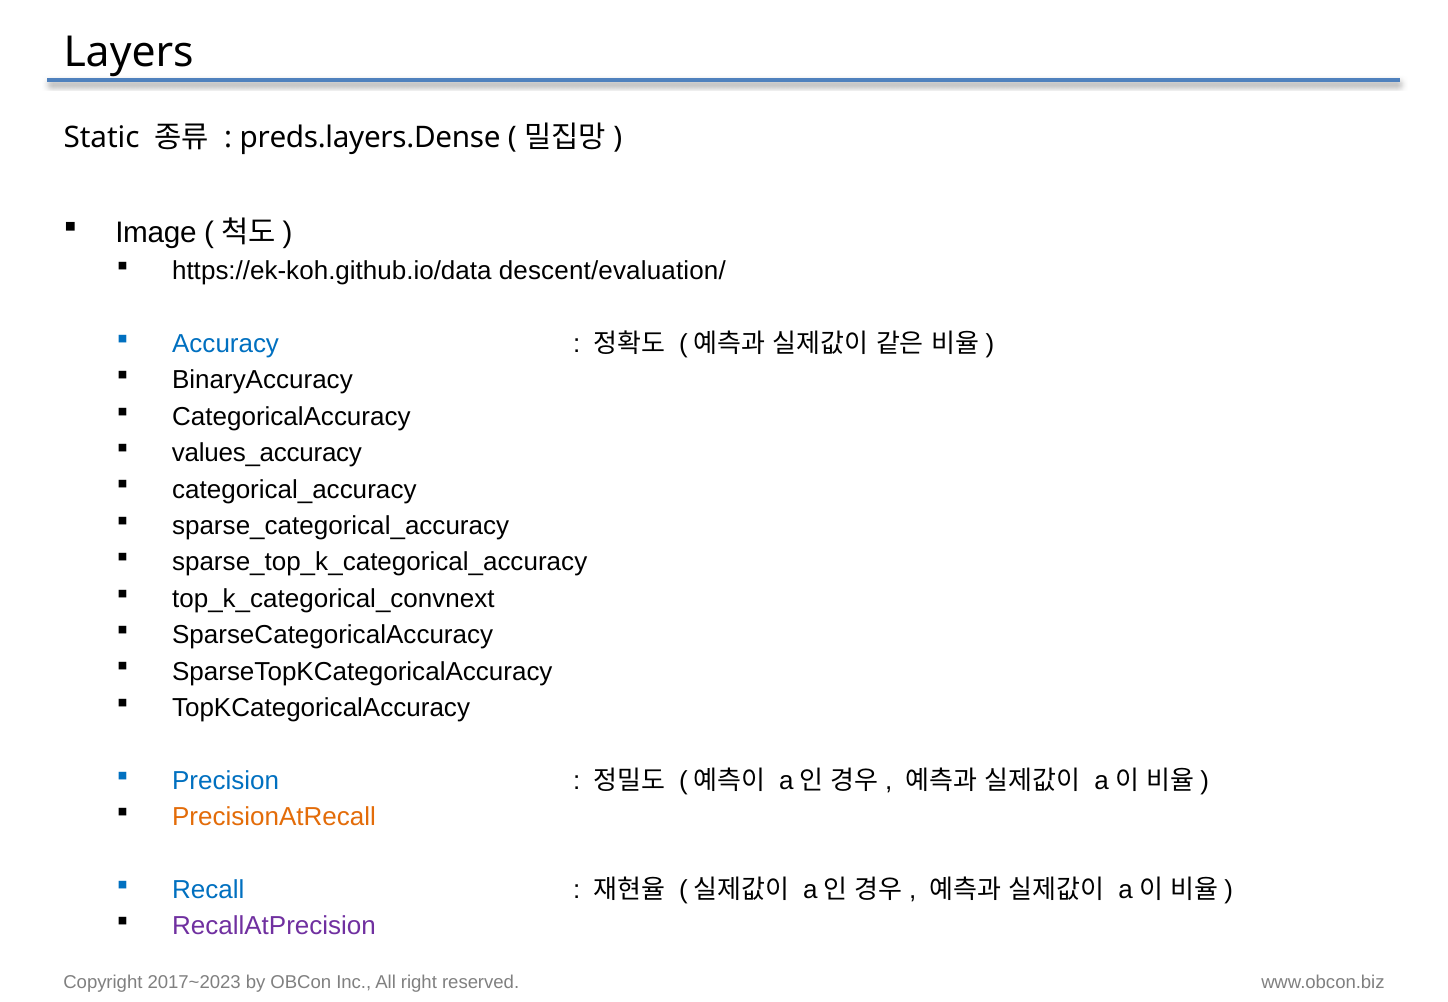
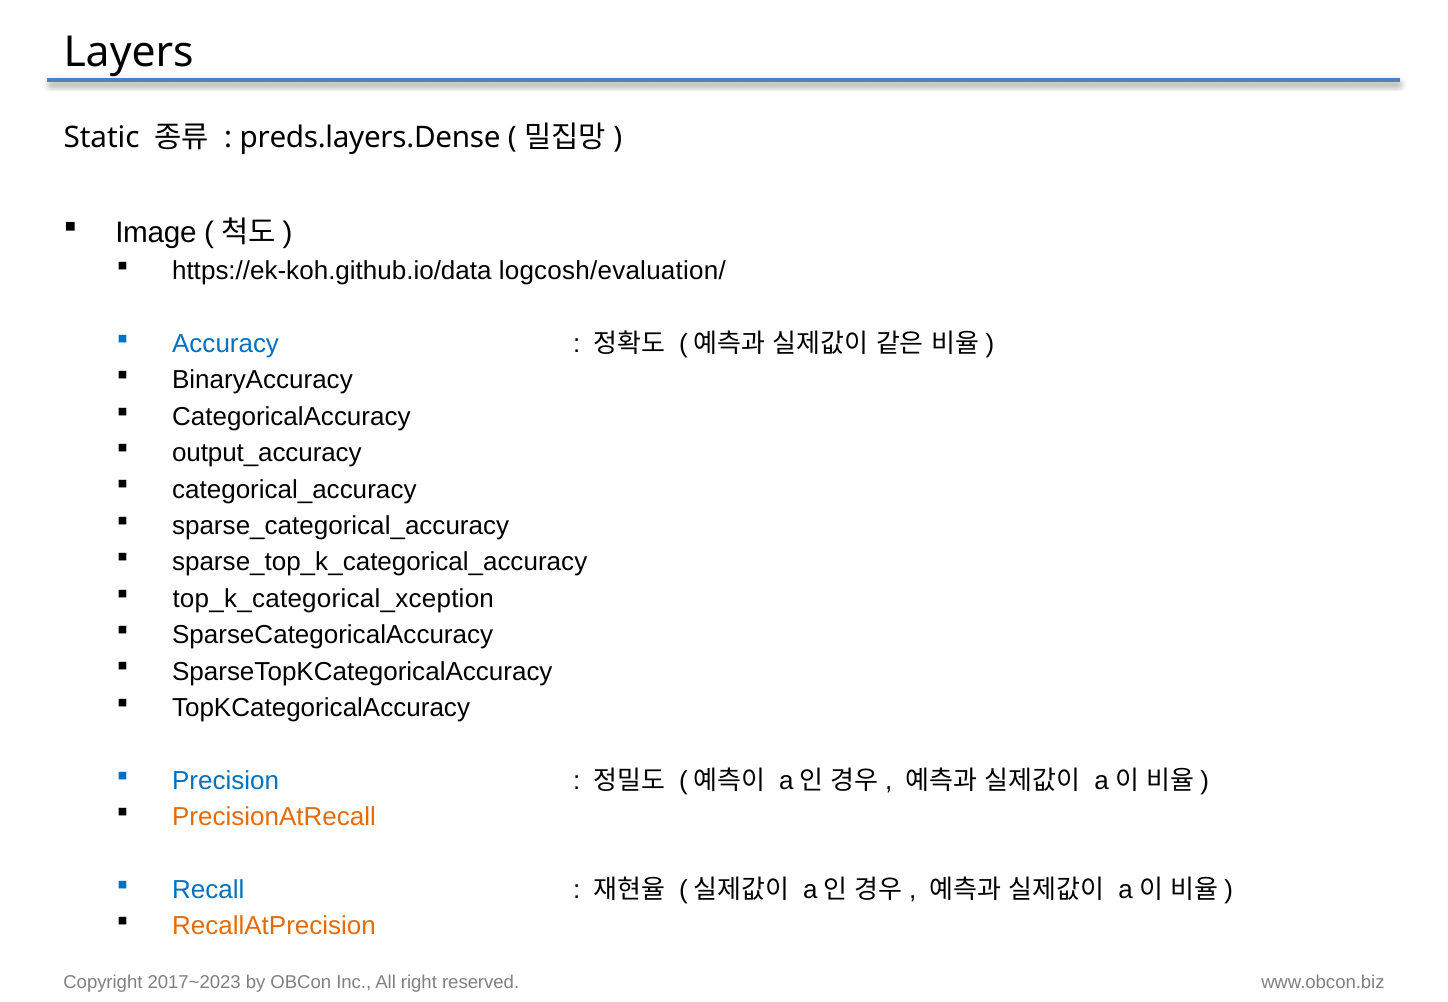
descent/evaluation/: descent/evaluation/ -> logcosh/evaluation/ (612, 271)
values_accuracy: values_accuracy -> output_accuracy (267, 453)
top_k_categorical_convnext: top_k_categorical_convnext -> top_k_categorical_xception (333, 599)
RecallAtPrecision colour: purple -> orange (274, 927)
